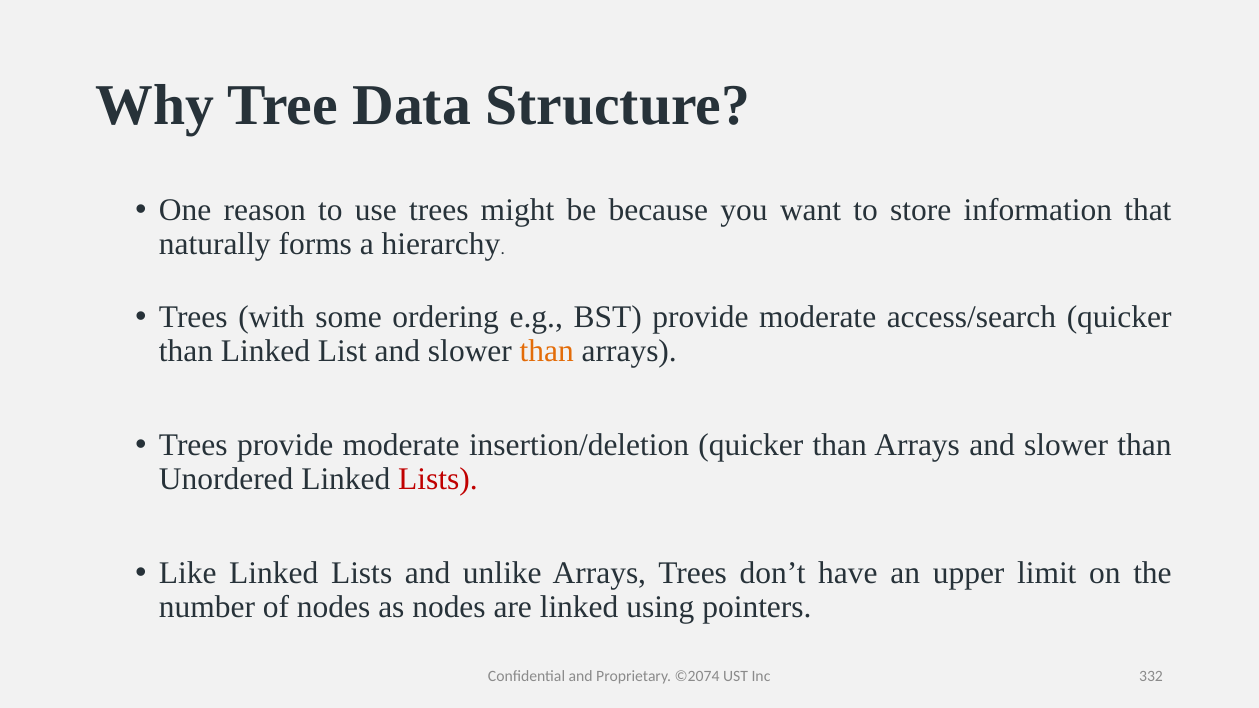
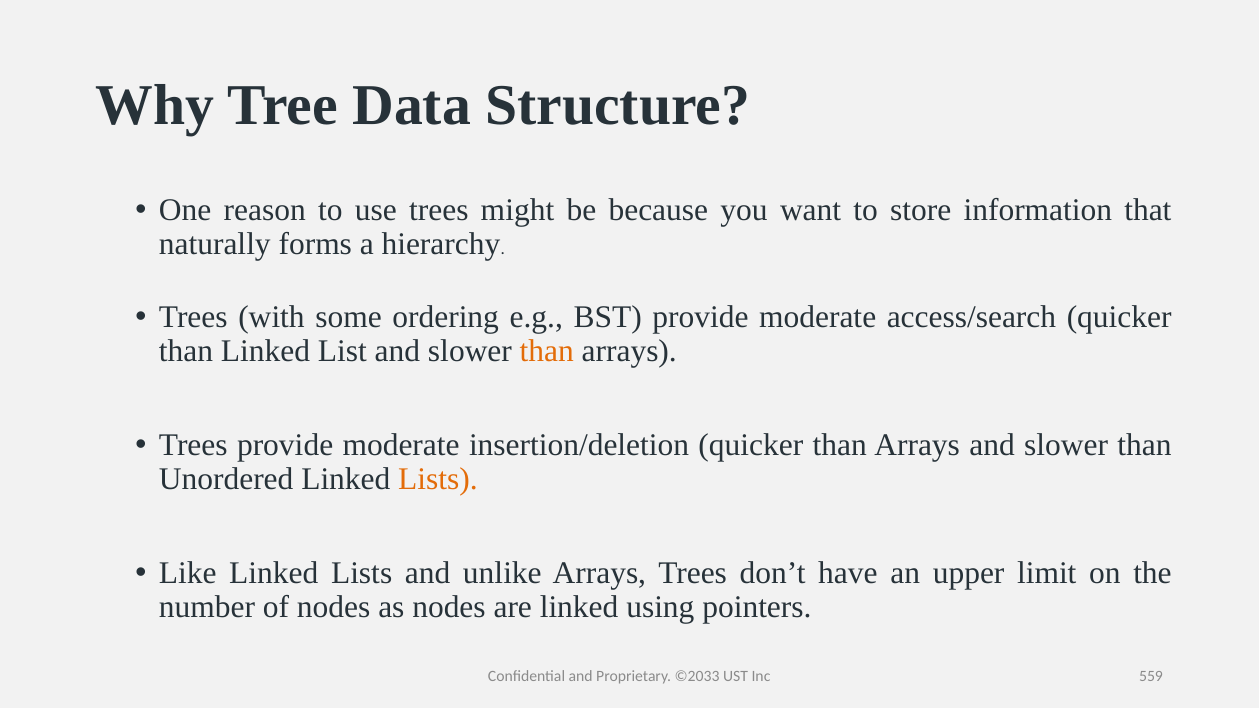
Lists colour: red -> orange (438, 479)
©2074: ©2074 -> ©2033 (697, 676)
332: 332 -> 559 (1151, 676)
